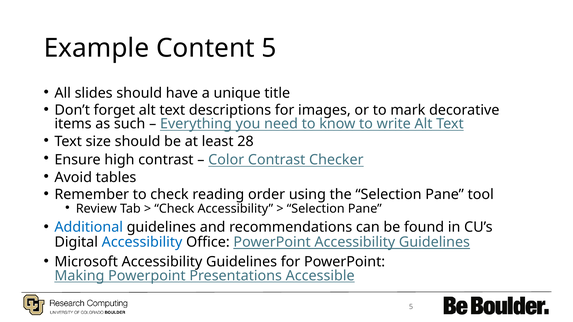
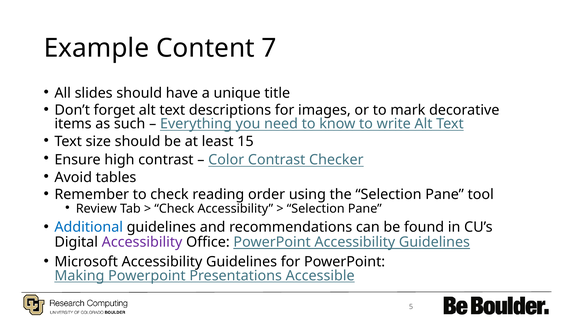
Content 5: 5 -> 7 (269, 48)
28: 28 -> 15 (245, 142)
Accessibility colour: blue -> purple (142, 242)
